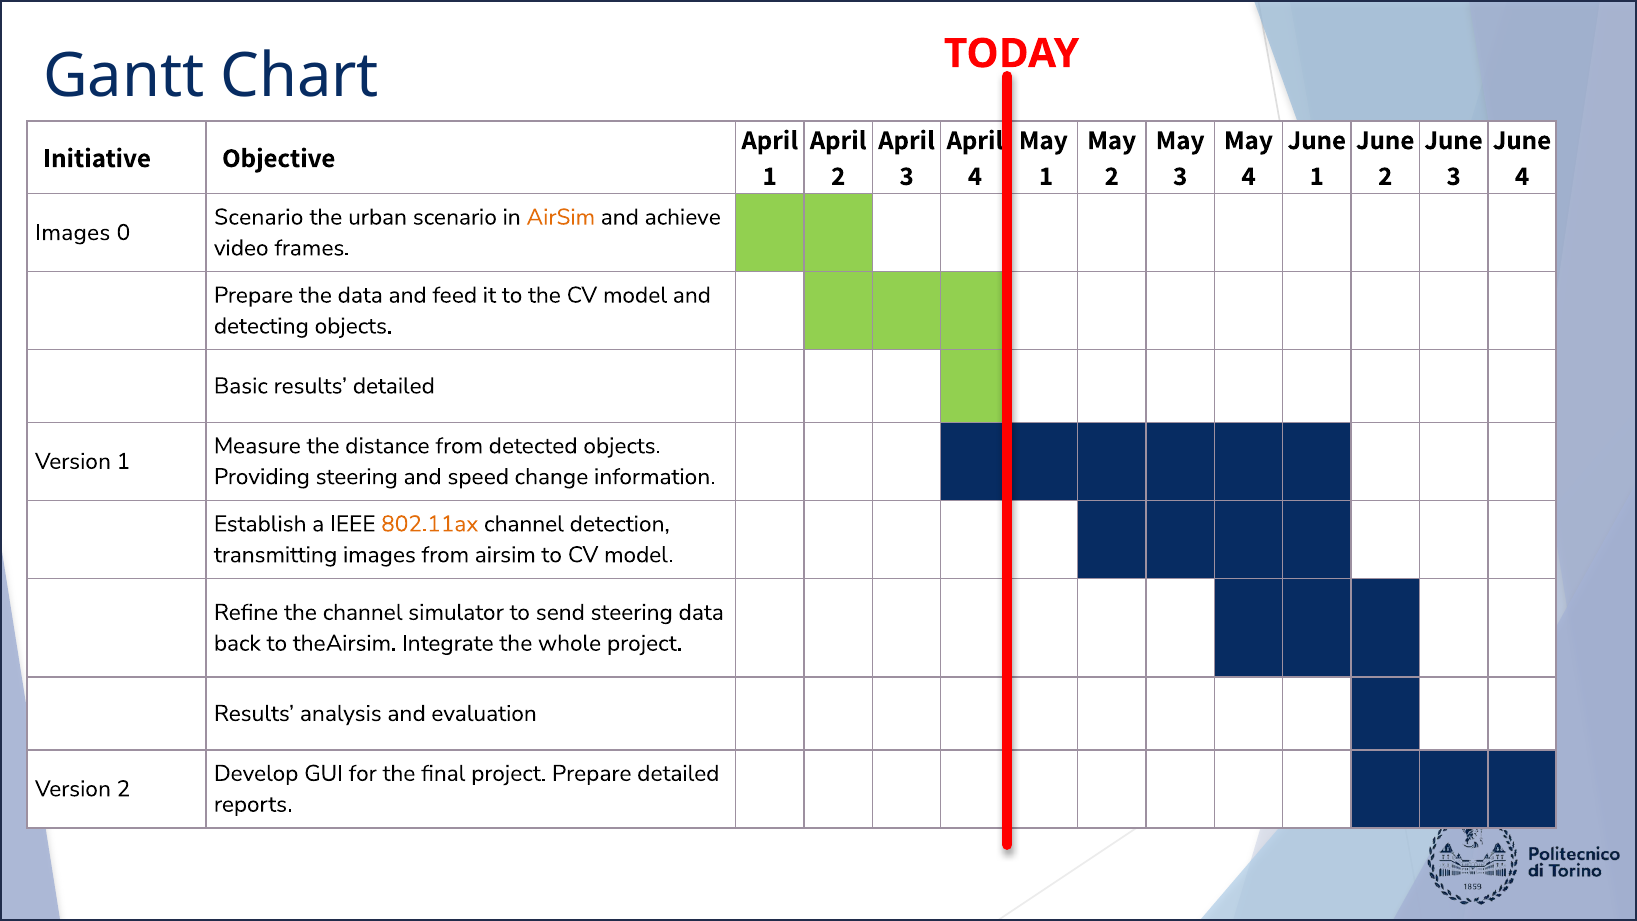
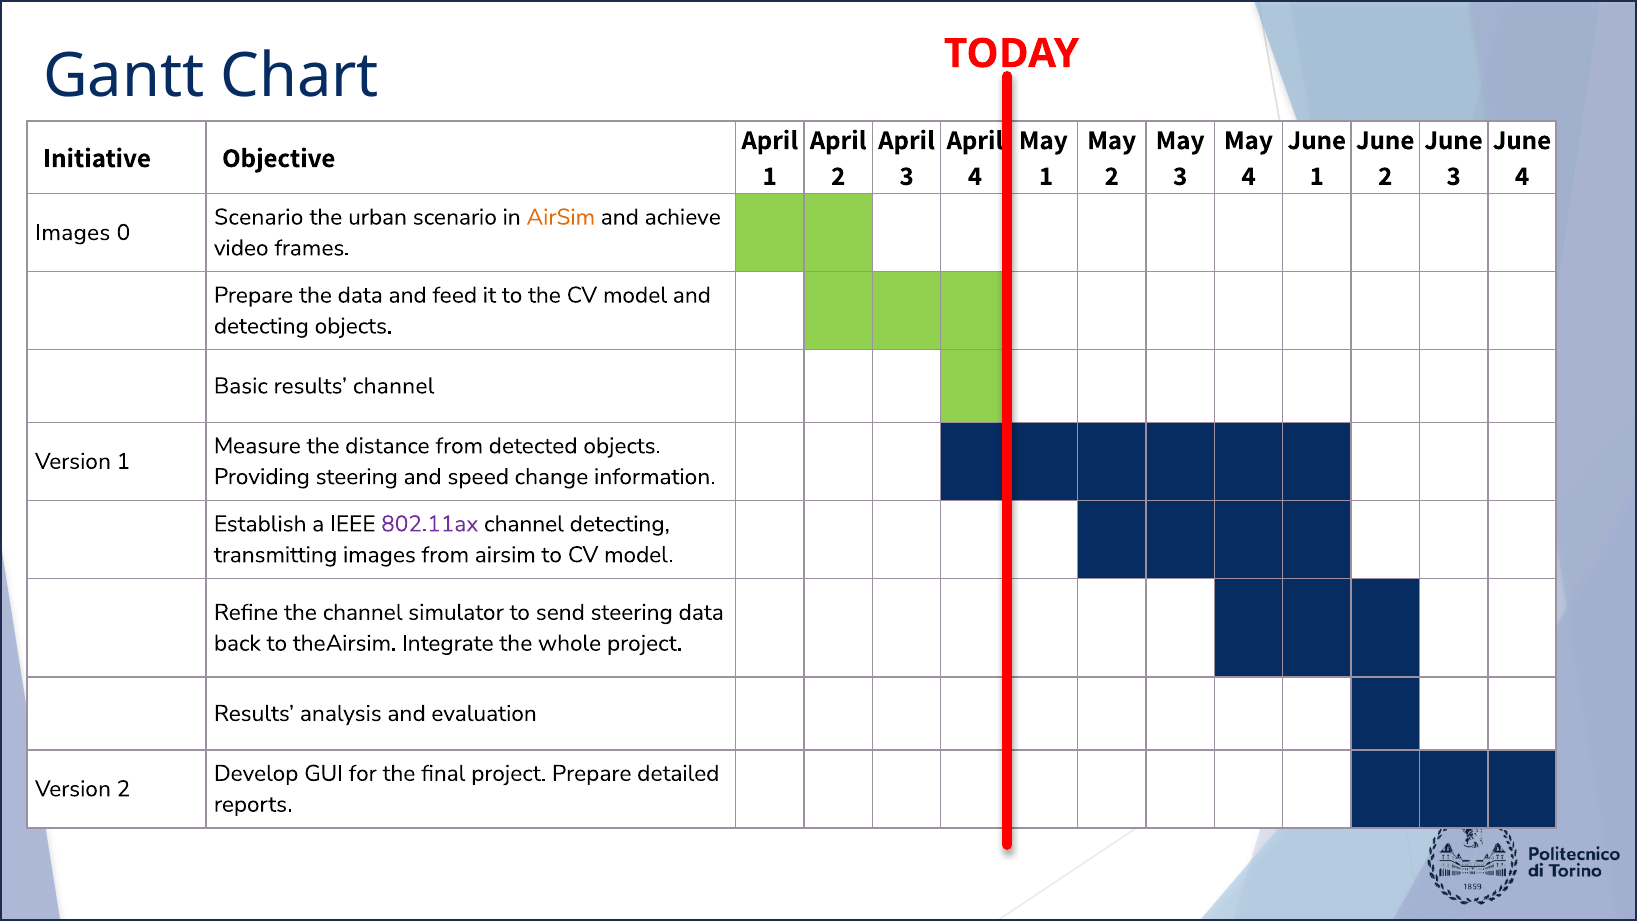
results detailed: detailed -> channel (394, 386)
802.11ax colour: orange -> purple (430, 524)
channel detection: detection -> detecting (620, 524)
